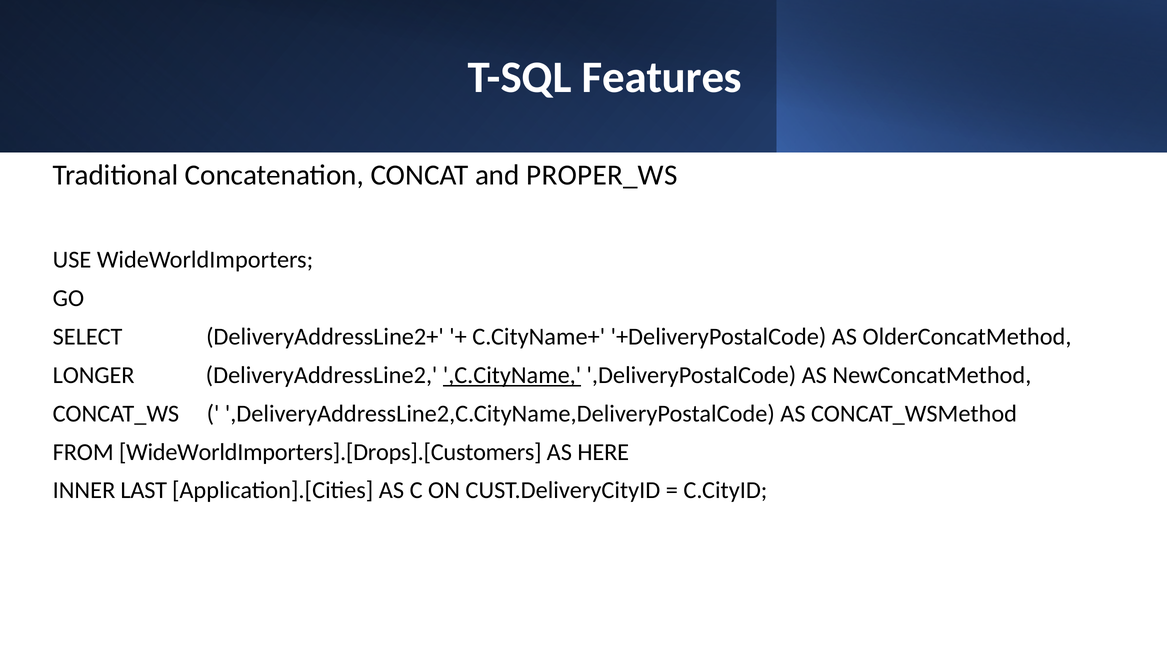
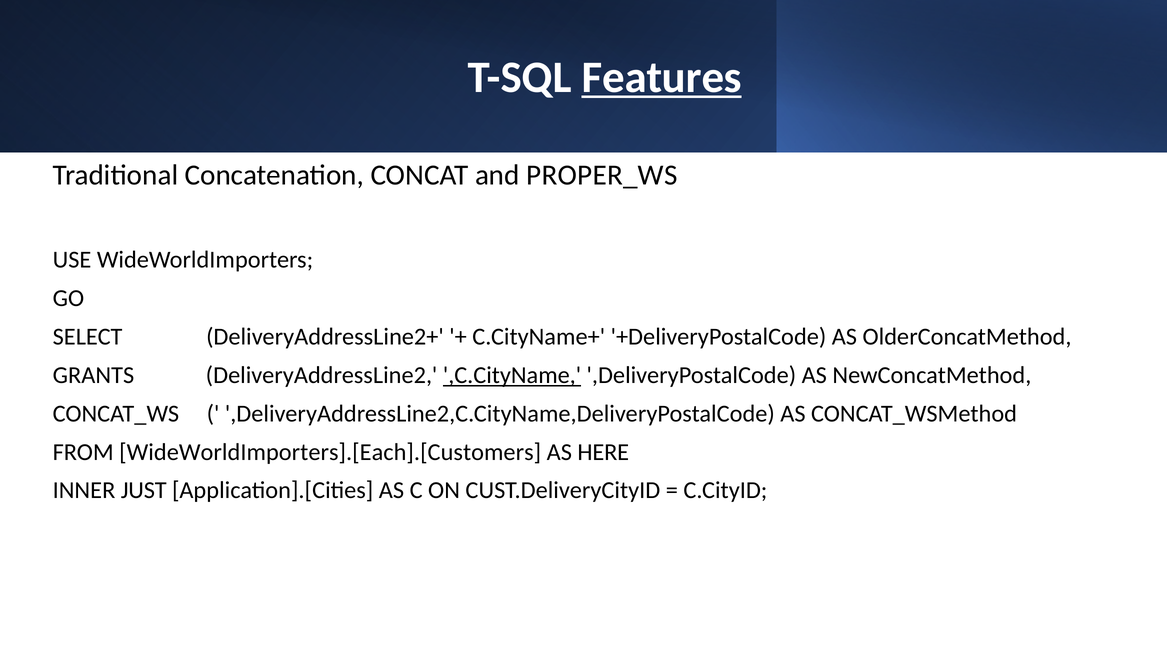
Features underline: none -> present (662, 77)
LONGER: LONGER -> GRANTS (93, 375)
WideWorldImporters].[Drops].[Customers: WideWorldImporters].[Drops].[Customers -> WideWorldImporters].[Each].[Customers (330, 452)
LAST: LAST -> JUST (144, 491)
